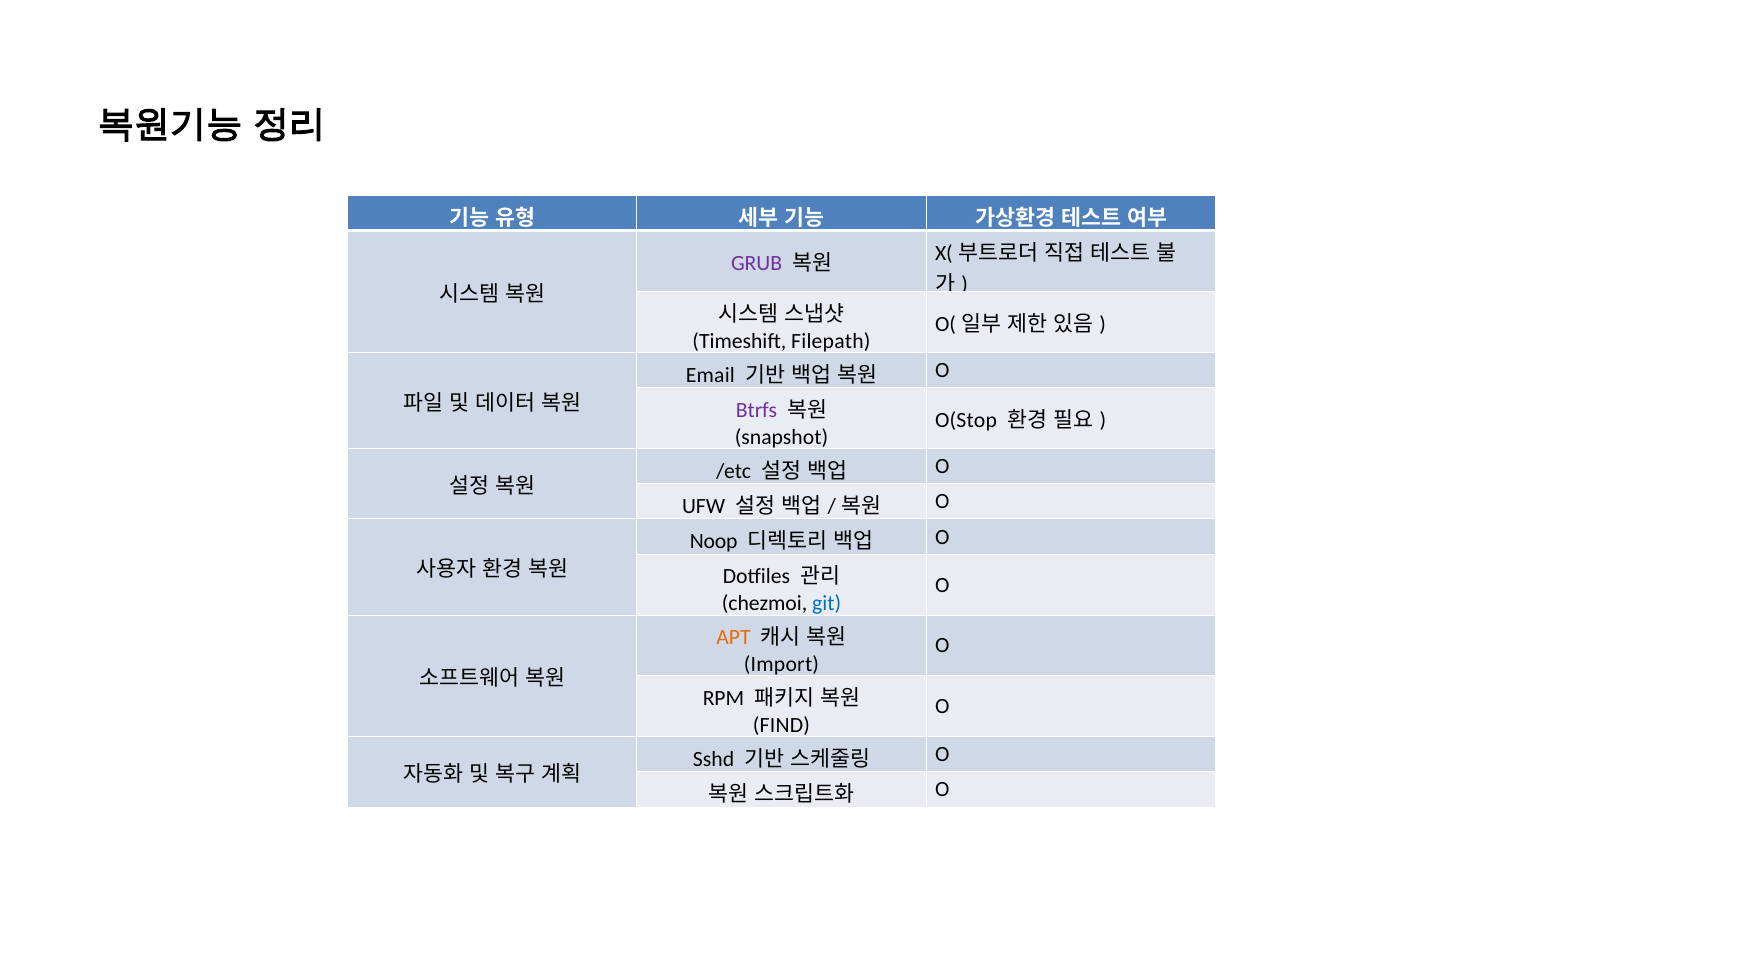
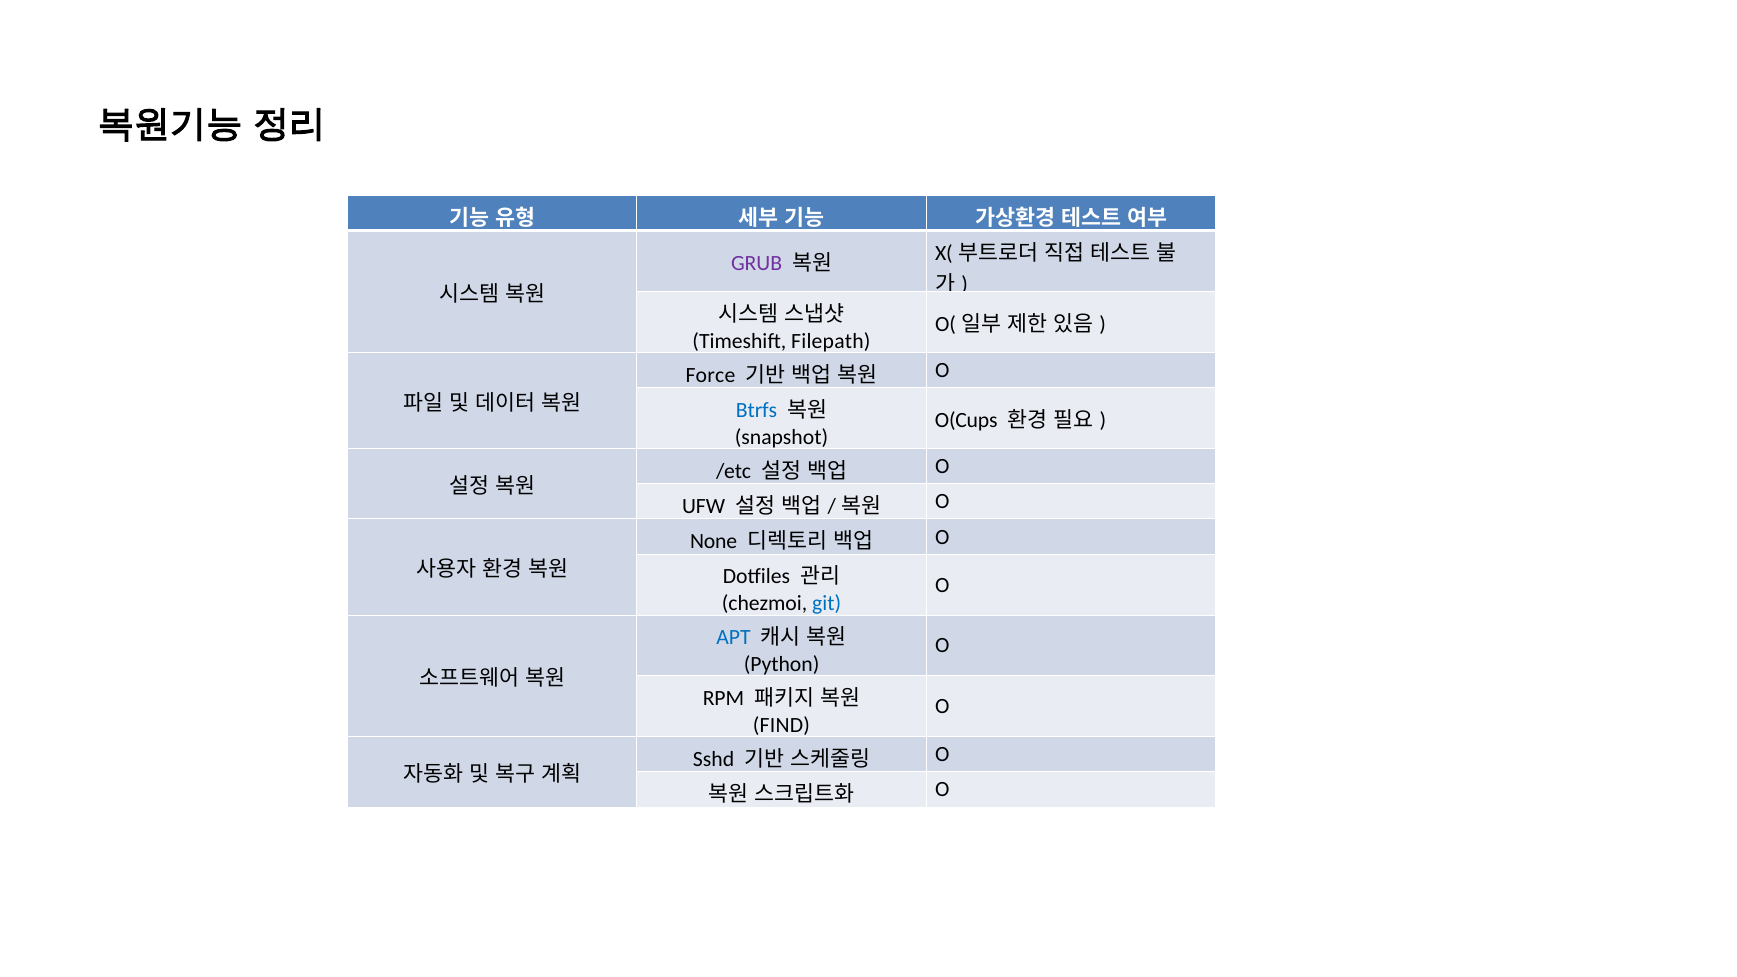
Email: Email -> Force (710, 375)
Btrfs colour: purple -> blue (757, 410)
O(Stop: O(Stop -> O(Cups (966, 420)
Noop: Noop -> None (714, 541)
APT colour: orange -> blue (734, 637)
Import: Import -> Python (782, 664)
